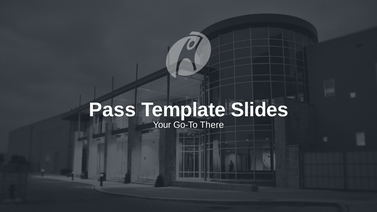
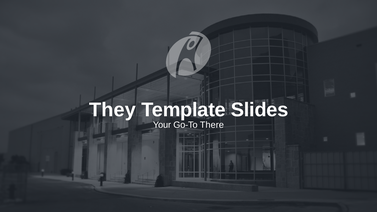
Pass: Pass -> They (112, 110)
